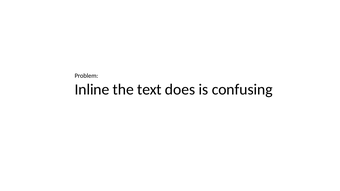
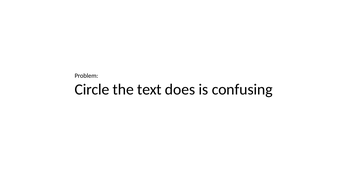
Inline: Inline -> Circle (92, 90)
